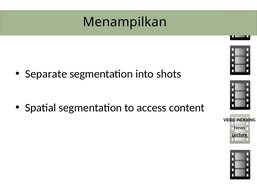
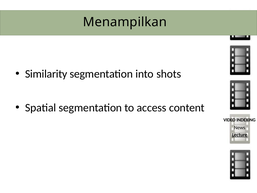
Separate: Separate -> Similarity (46, 74)
